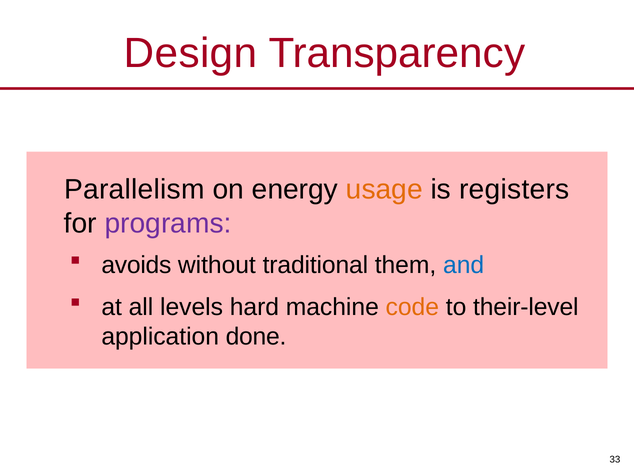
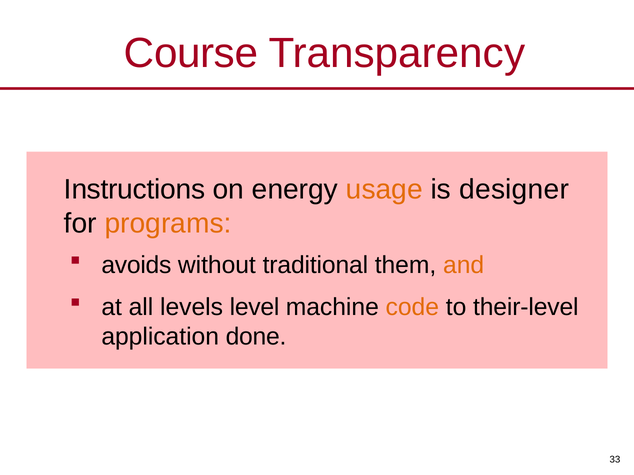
Design: Design -> Course (191, 53)
Parallelism: Parallelism -> Instructions (135, 190)
registers: registers -> designer (514, 190)
programs colour: purple -> orange (168, 223)
and colour: blue -> orange (464, 265)
hard: hard -> level (255, 307)
